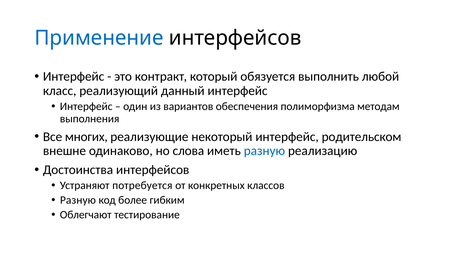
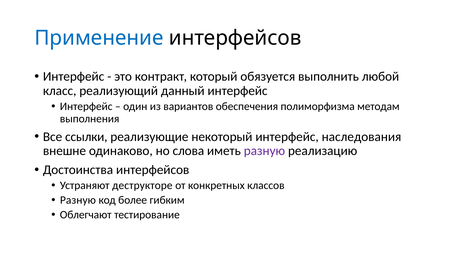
многих: многих -> ссылки (86, 136)
родительском: родительском -> наследования (362, 136)
разную colour: blue -> purple (264, 150)
потребуется: потребуется -> деструкторе (142, 185)
